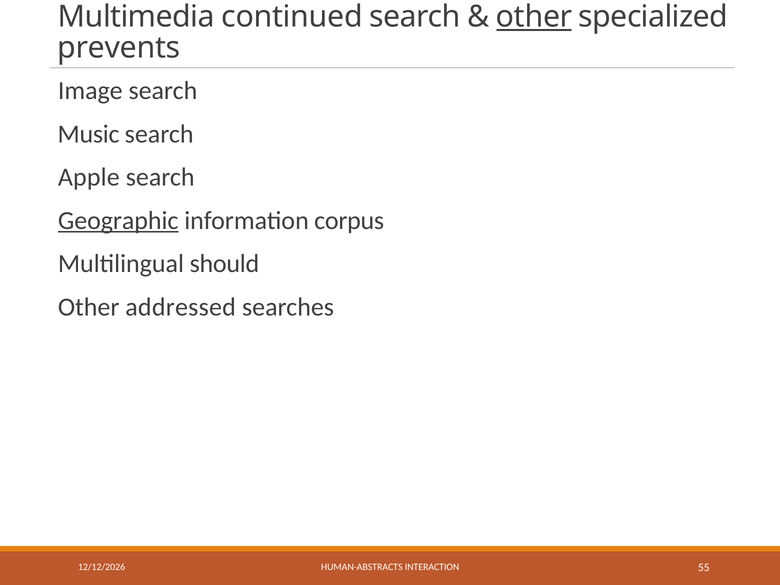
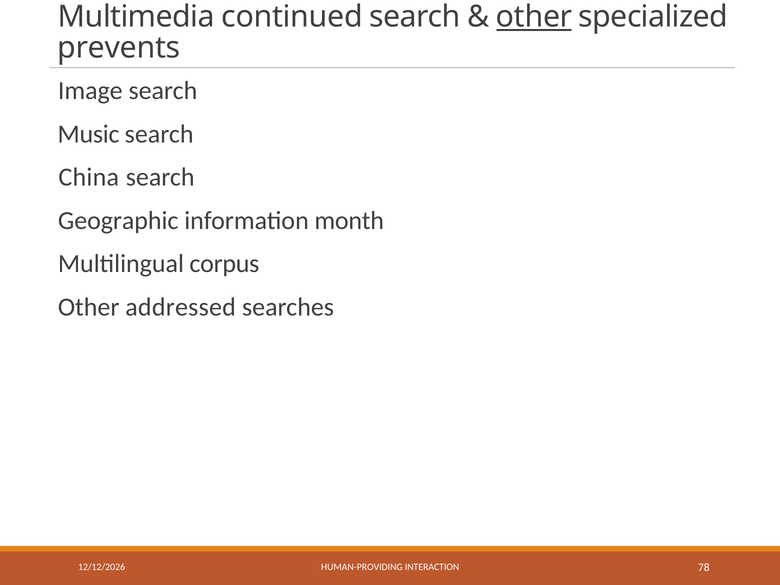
Apple: Apple -> China (89, 177)
Geographic underline: present -> none (118, 221)
corpus: corpus -> month (349, 221)
should: should -> corpus (224, 264)
HUMAN-ABSTRACTS: HUMAN-ABSTRACTS -> HUMAN-PROVIDING (362, 567)
55: 55 -> 78 (704, 567)
